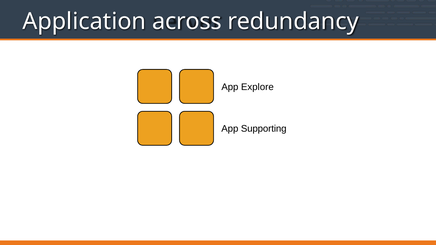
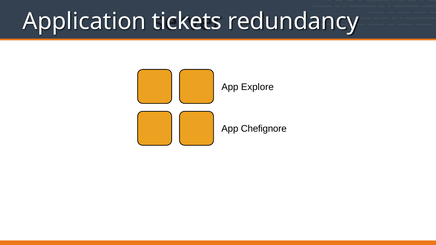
across: across -> tickets (187, 21)
Supporting: Supporting -> Chefignore (264, 129)
